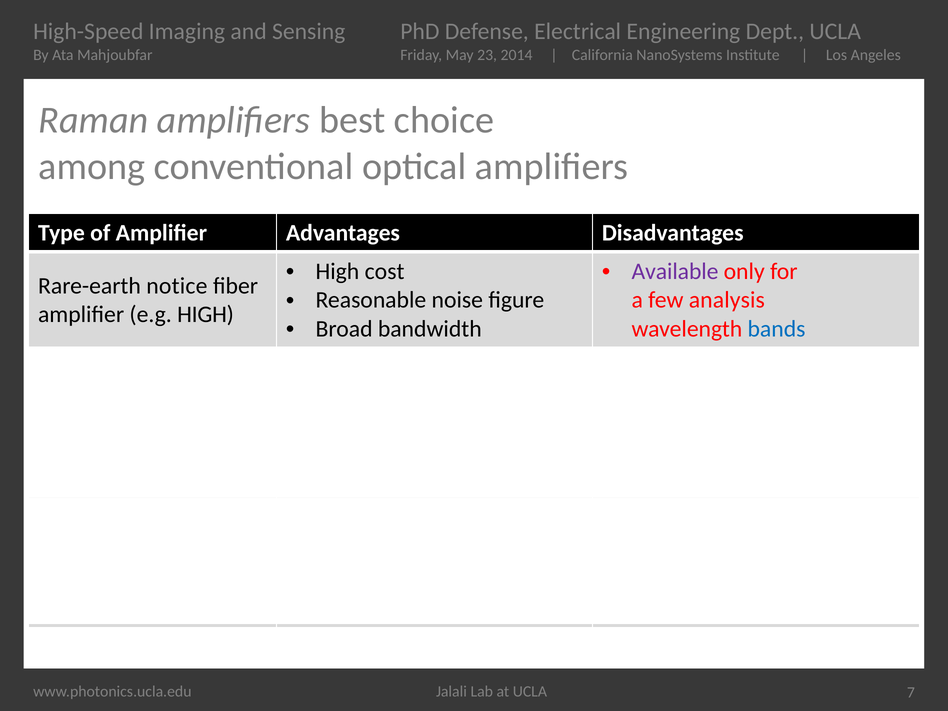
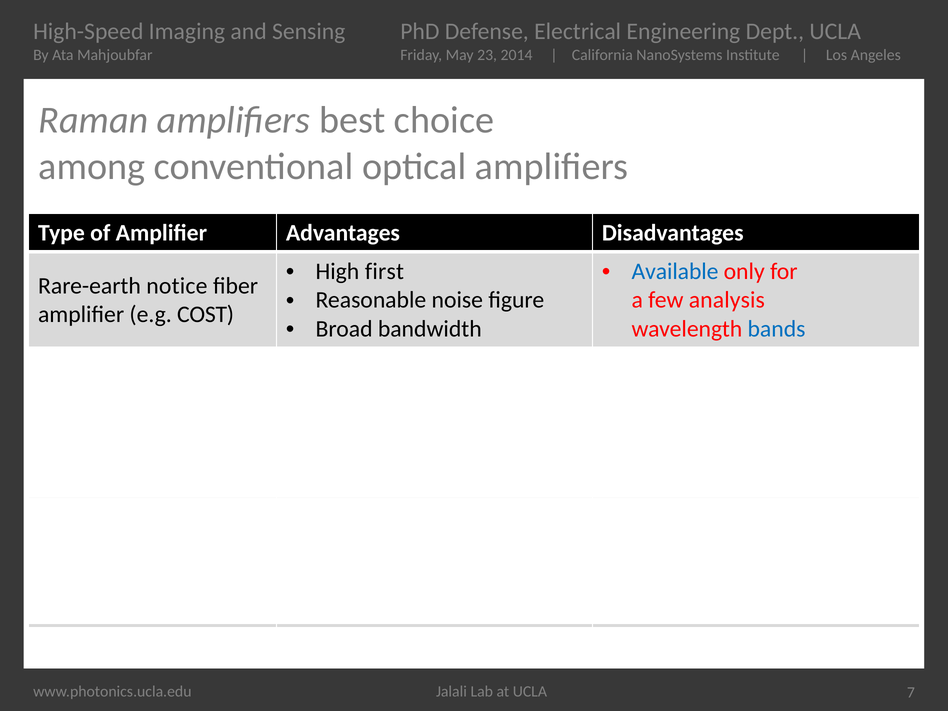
High cost: cost -> first (385, 271)
Available colour: purple -> blue (675, 271)
e.g HIGH: HIGH -> COST (206, 315)
